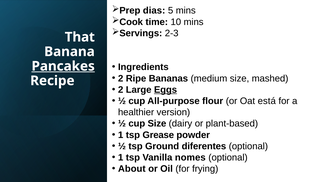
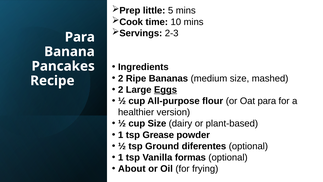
dias: dias -> little (154, 11)
That: That -> Para (80, 37)
Pancakes underline: present -> none (63, 66)
Oat está: está -> para (267, 101)
nomes: nomes -> formas (190, 157)
